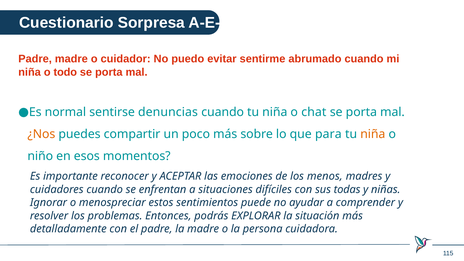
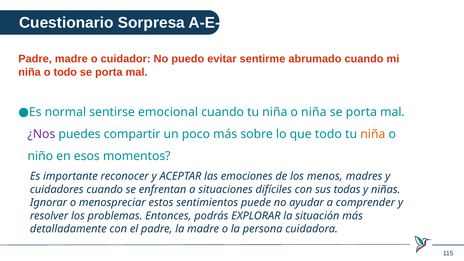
denuncias: denuncias -> emocional (168, 112)
o chat: chat -> niña (314, 112)
¿Nos colour: orange -> purple (41, 134)
que para: para -> todo (328, 134)
